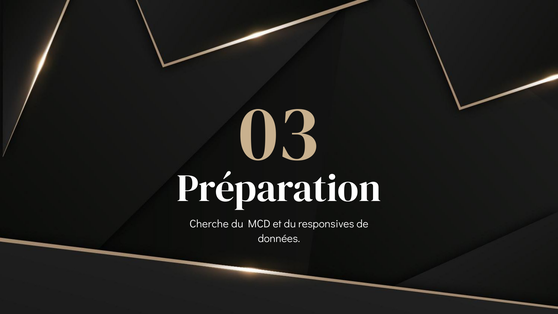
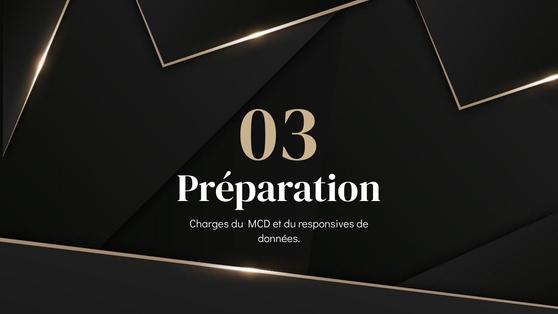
Cherche: Cherche -> Charges (209, 224)
